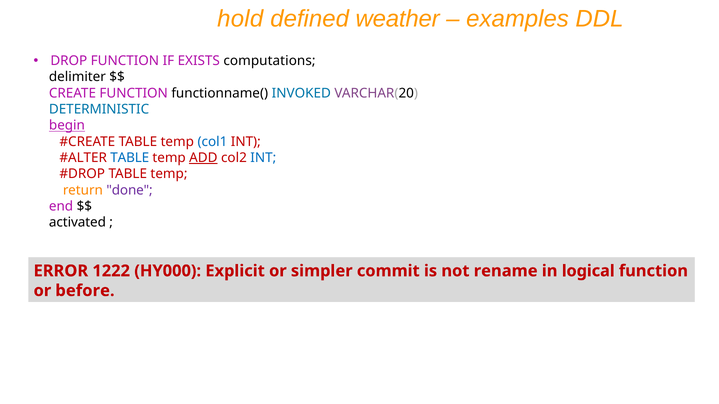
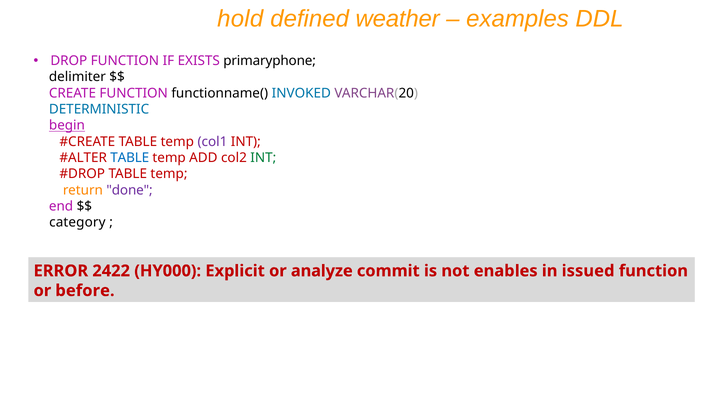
computations: computations -> primaryphone (270, 61)
col1 colour: blue -> purple (212, 142)
ADD underline: present -> none (203, 158)
INT colour: blue -> green (263, 158)
activated: activated -> category (77, 223)
1222: 1222 -> 2422 (111, 271)
simpler: simpler -> analyze (322, 271)
rename: rename -> enables (506, 271)
logical: logical -> issued (588, 271)
